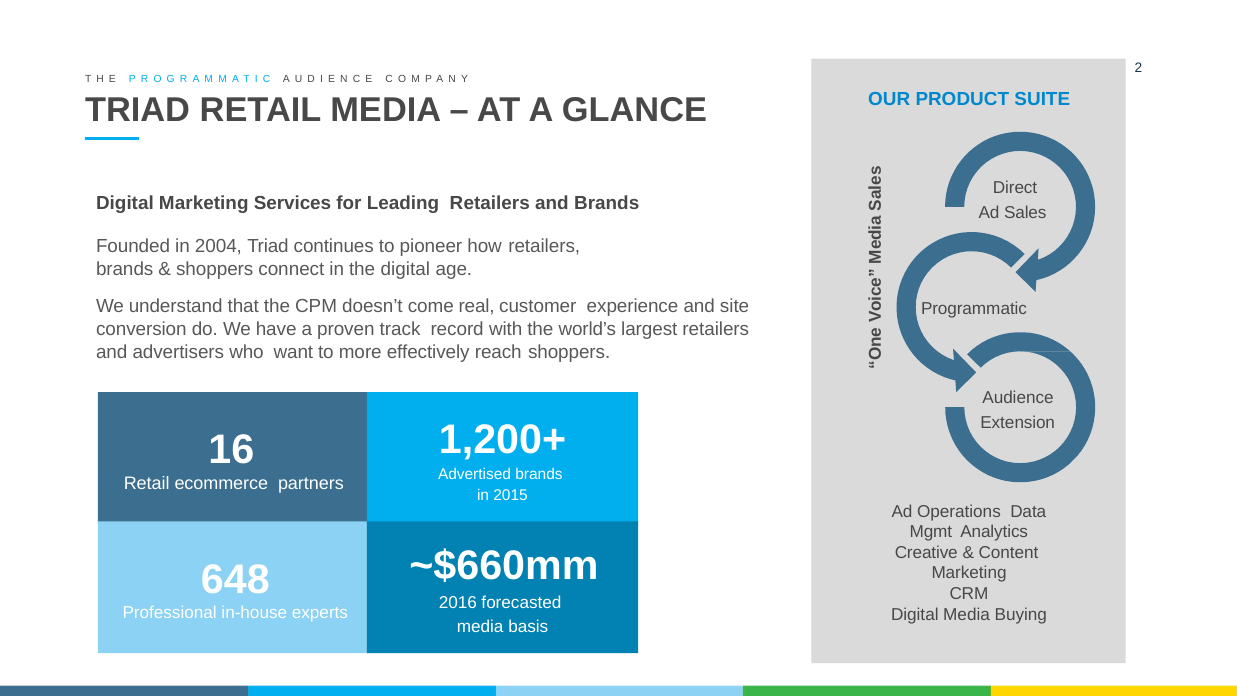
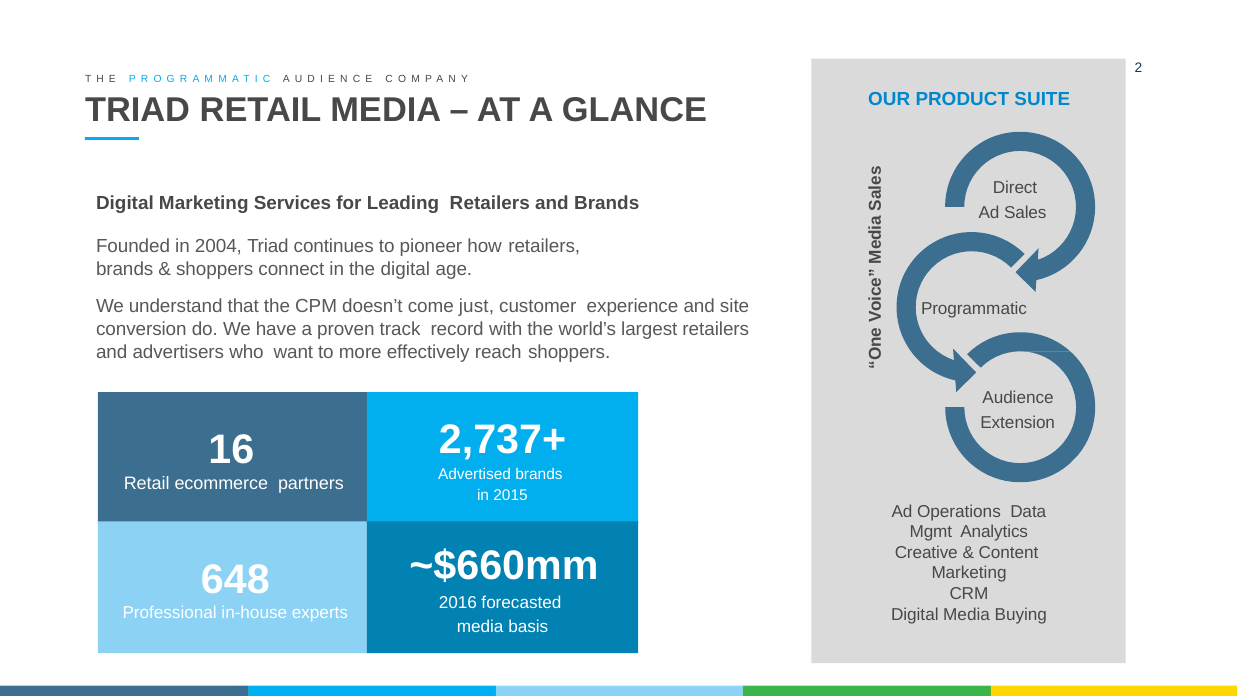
real: real -> just (476, 306)
1,200+: 1,200+ -> 2,737+ (503, 440)
